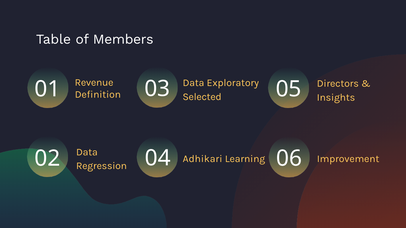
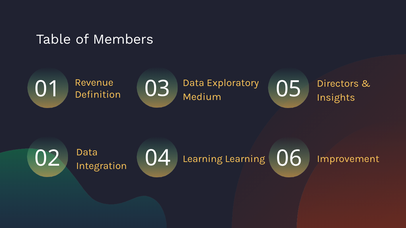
Selected: Selected -> Medium (202, 97)
Adhikari: Adhikari -> Learning (203, 159)
Regression: Regression -> Integration (102, 166)
